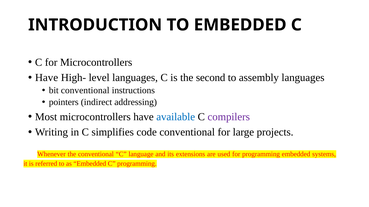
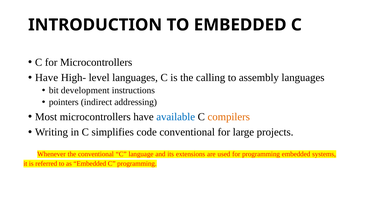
second: second -> calling (211, 78)
bit conventional: conventional -> development (85, 91)
compilers colour: purple -> orange (229, 117)
